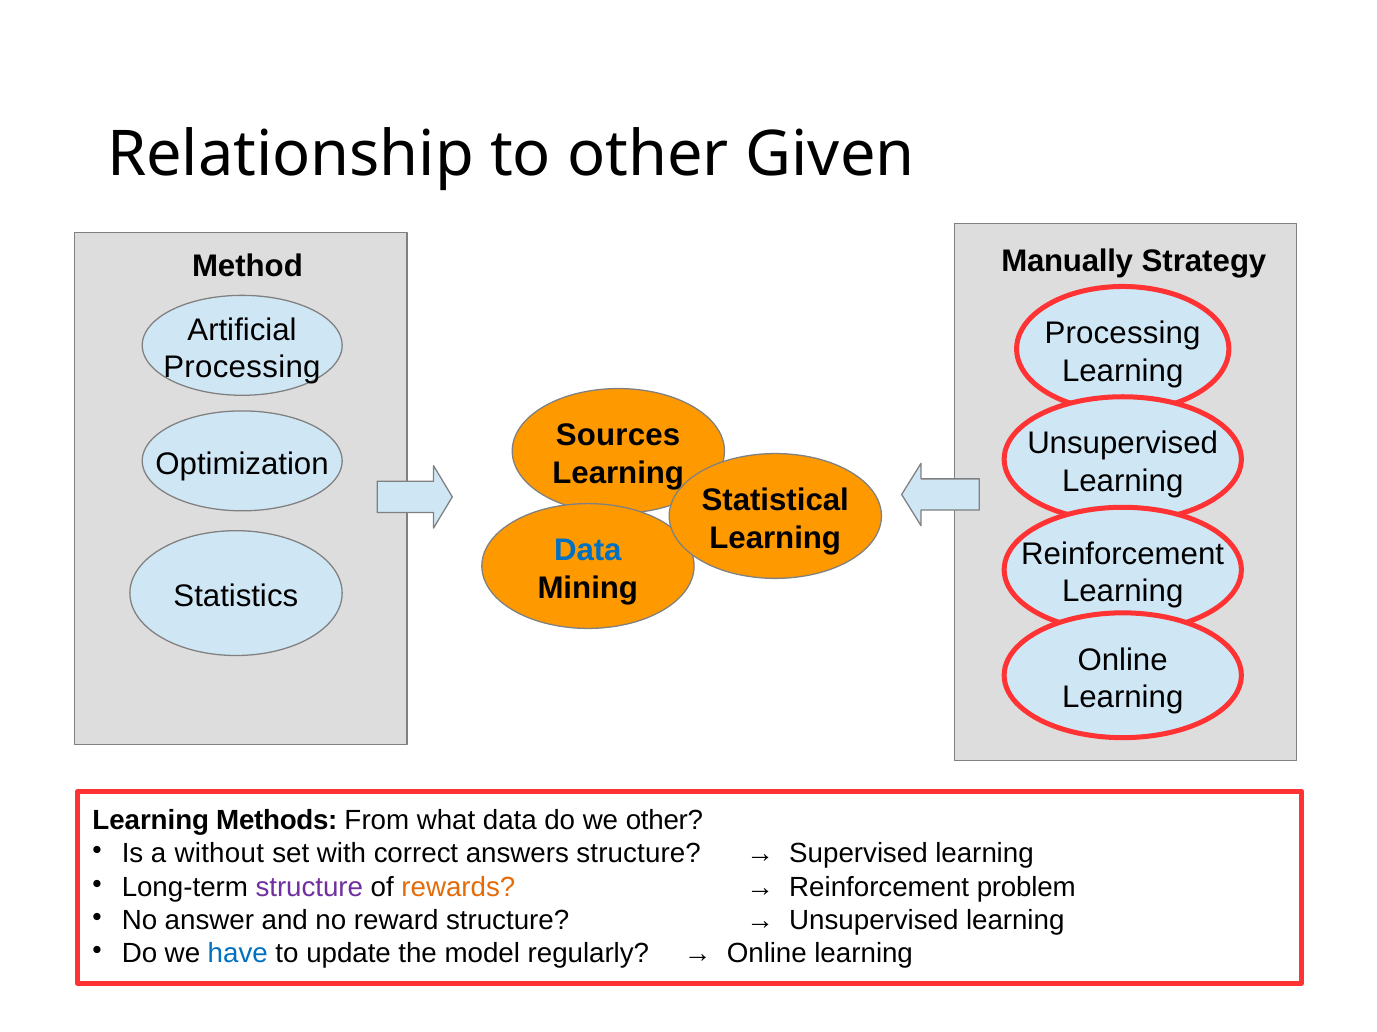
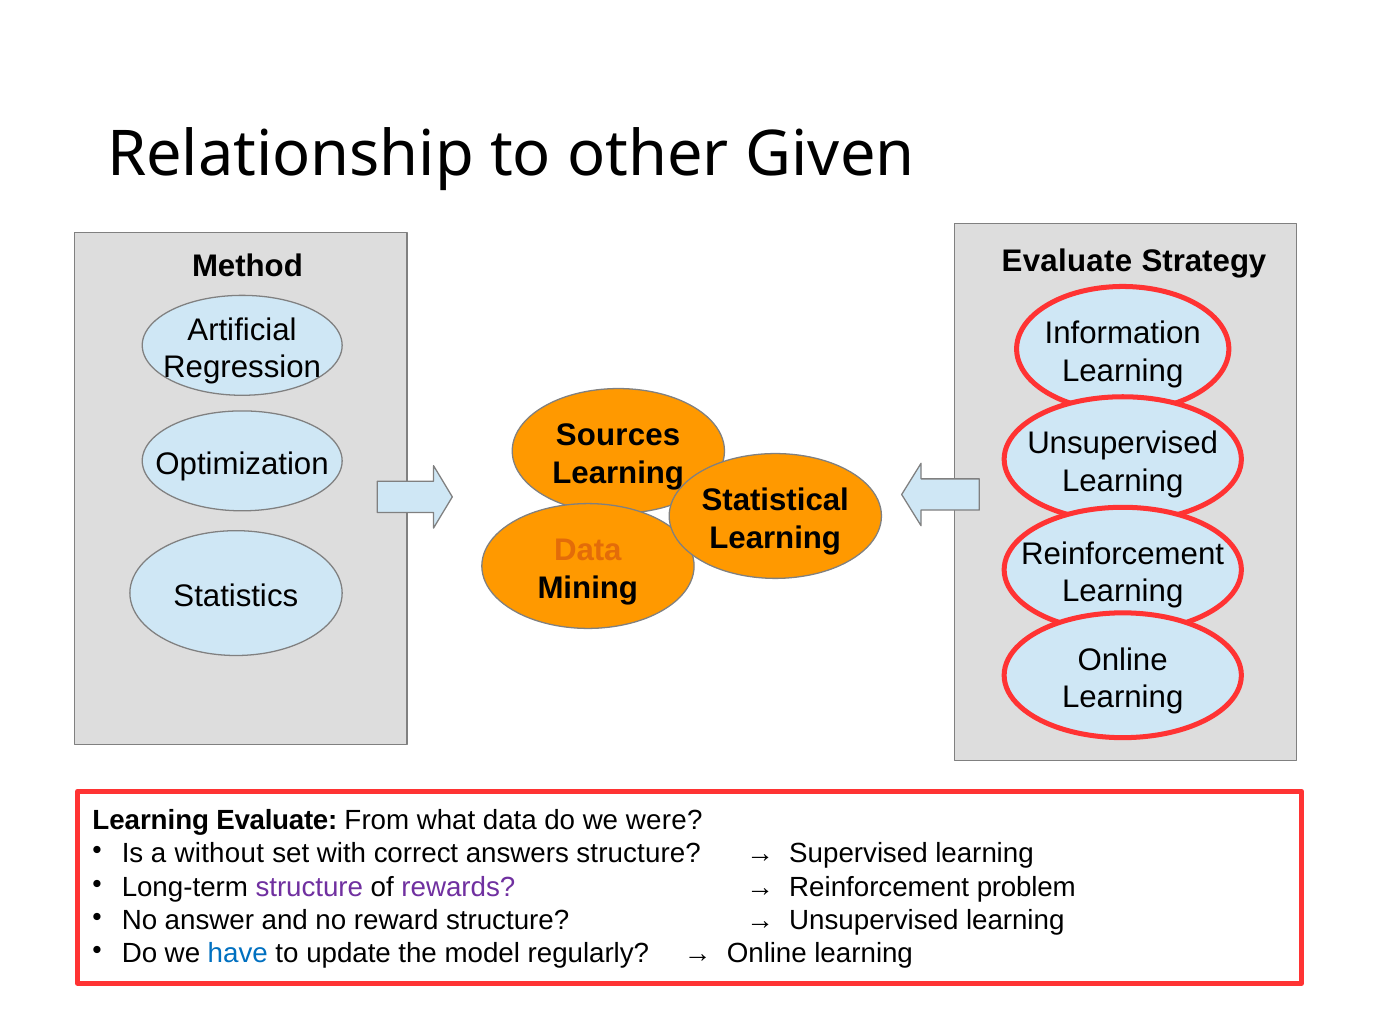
Manually: Manually -> Evaluate (1067, 262)
Processing: Processing -> Information (1123, 334)
Processing: Processing -> Regression (242, 368)
Data colour: blue -> orange (588, 551)
Methods: Methods -> Evaluate (277, 821)
we other: other -> were (664, 821)
rewards colour: orange -> purple (458, 888)
